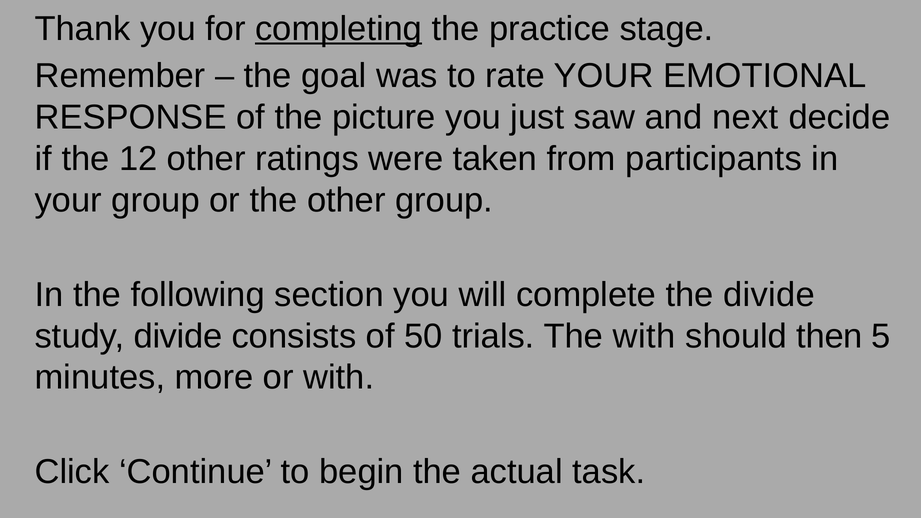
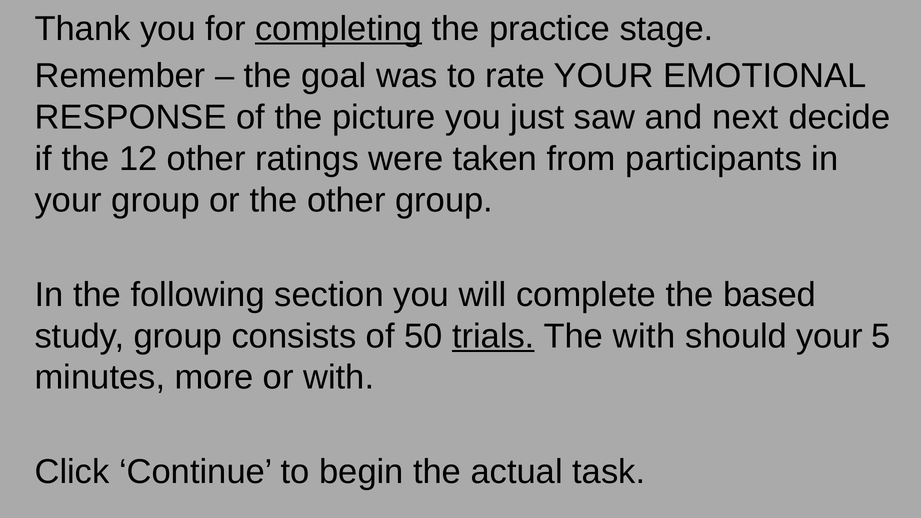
the divide: divide -> based (769, 295)
study divide: divide -> group (178, 336)
trials underline: none -> present (493, 336)
should then: then -> your (829, 336)
